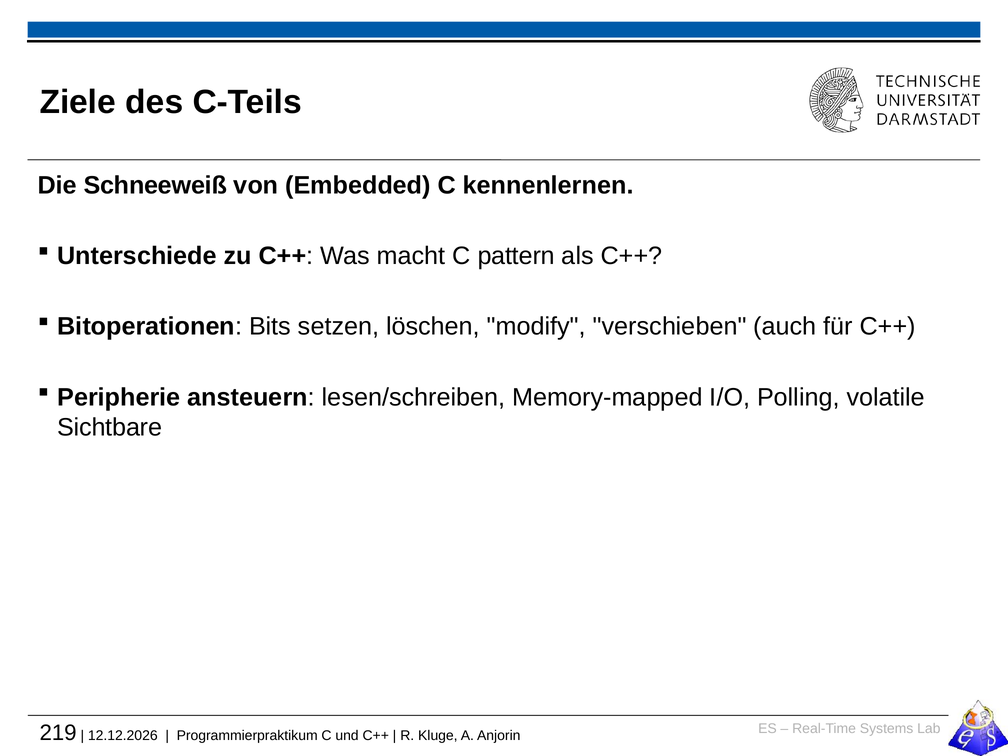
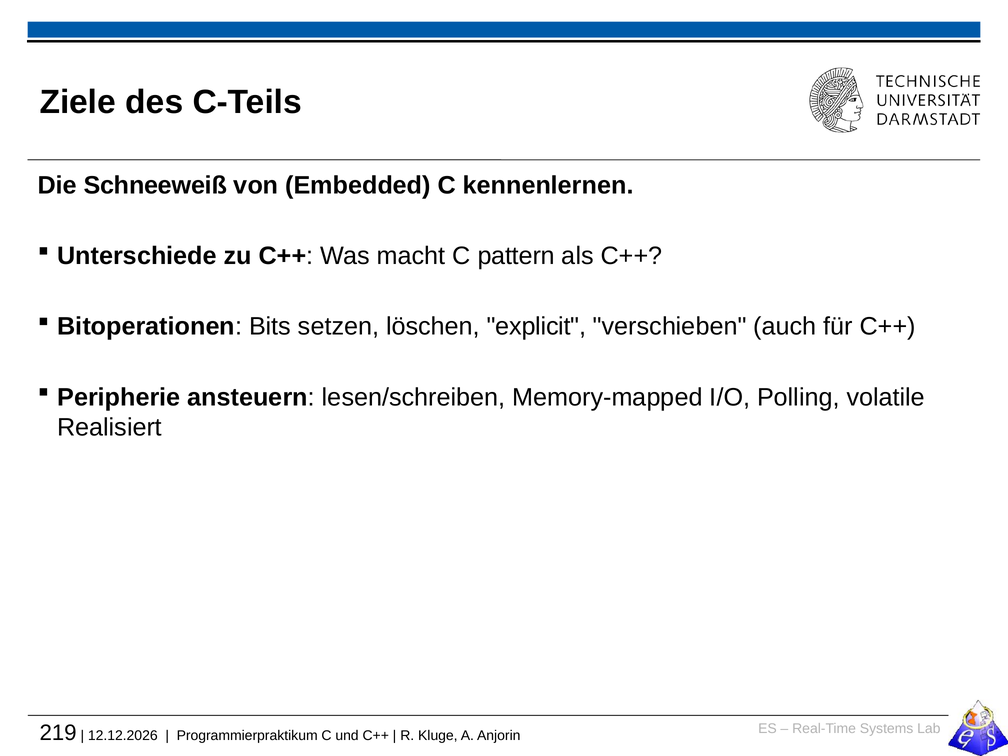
modify: modify -> explicit (536, 327)
Sichtbare: Sichtbare -> Realisiert (110, 427)
